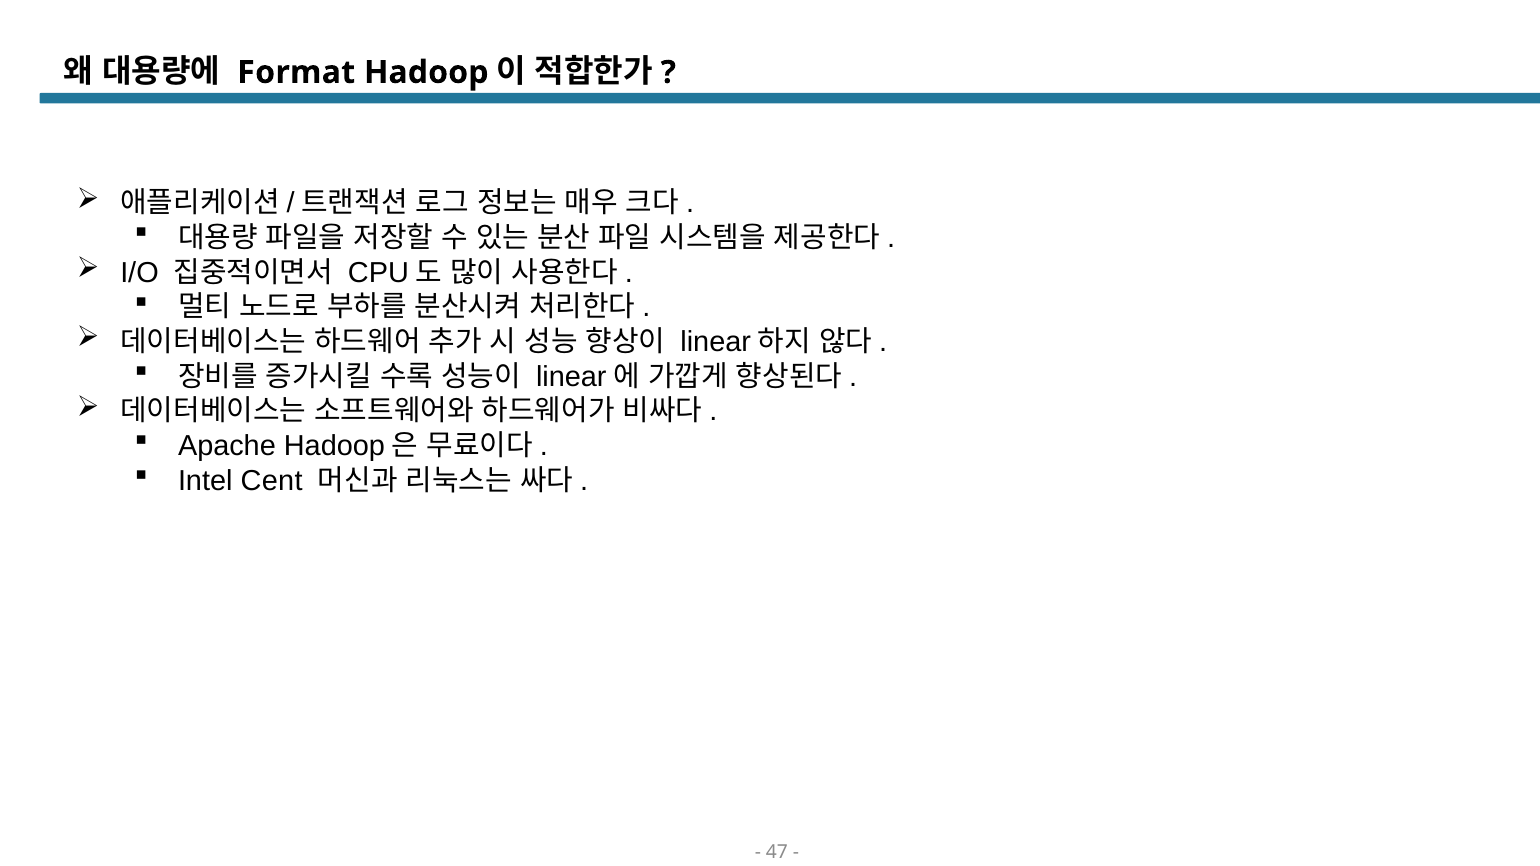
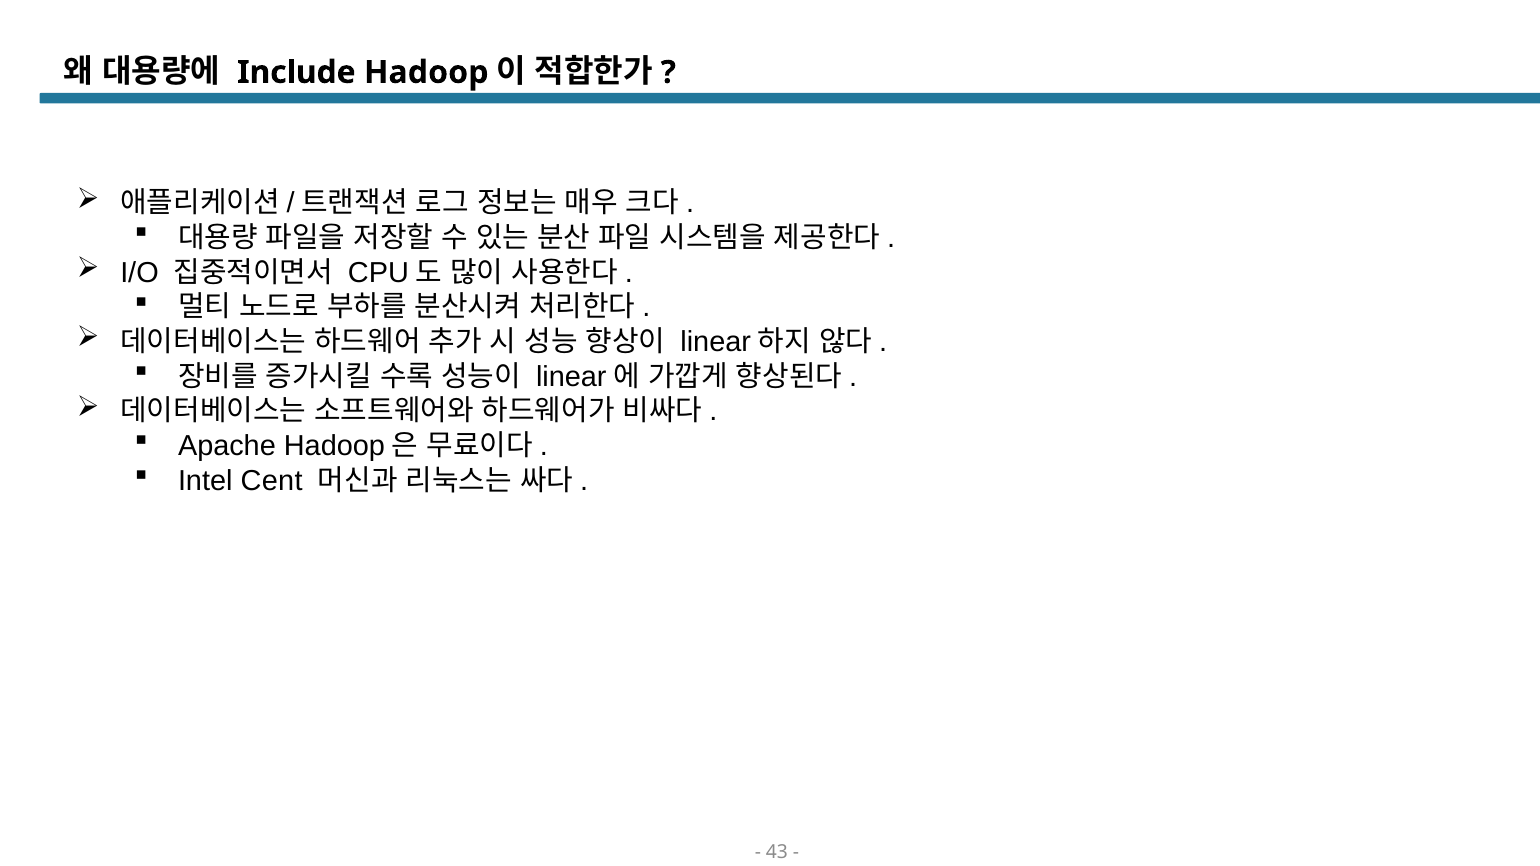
Format: Format -> Include (296, 72)
47: 47 -> 43 (777, 853)
